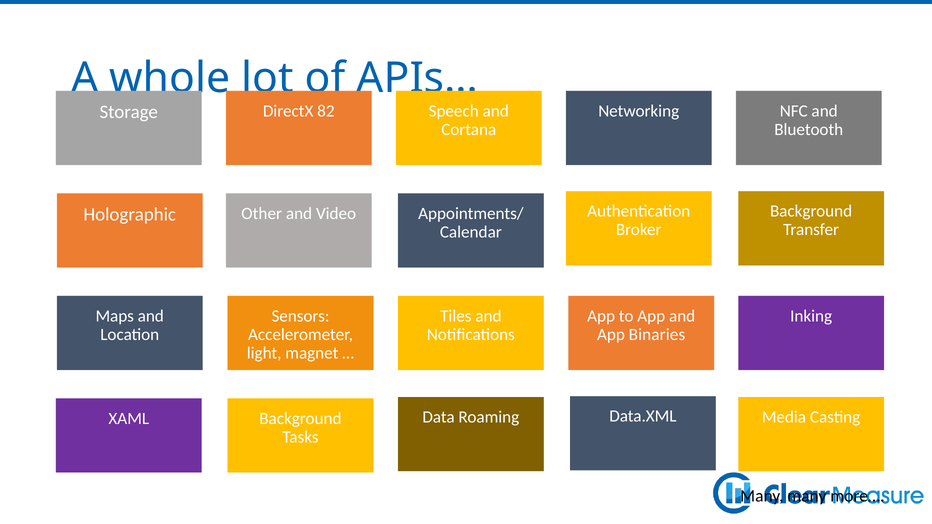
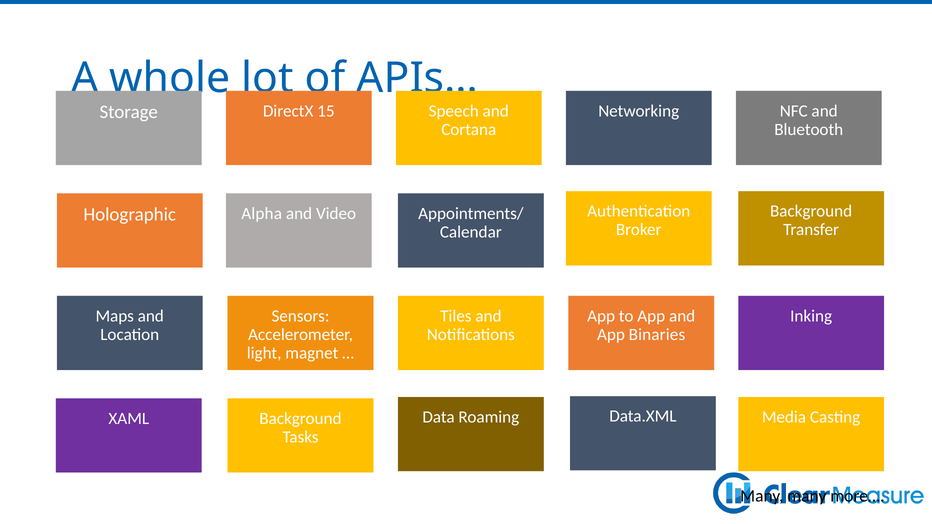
82: 82 -> 15 (326, 111)
Other: Other -> Alpha (262, 214)
